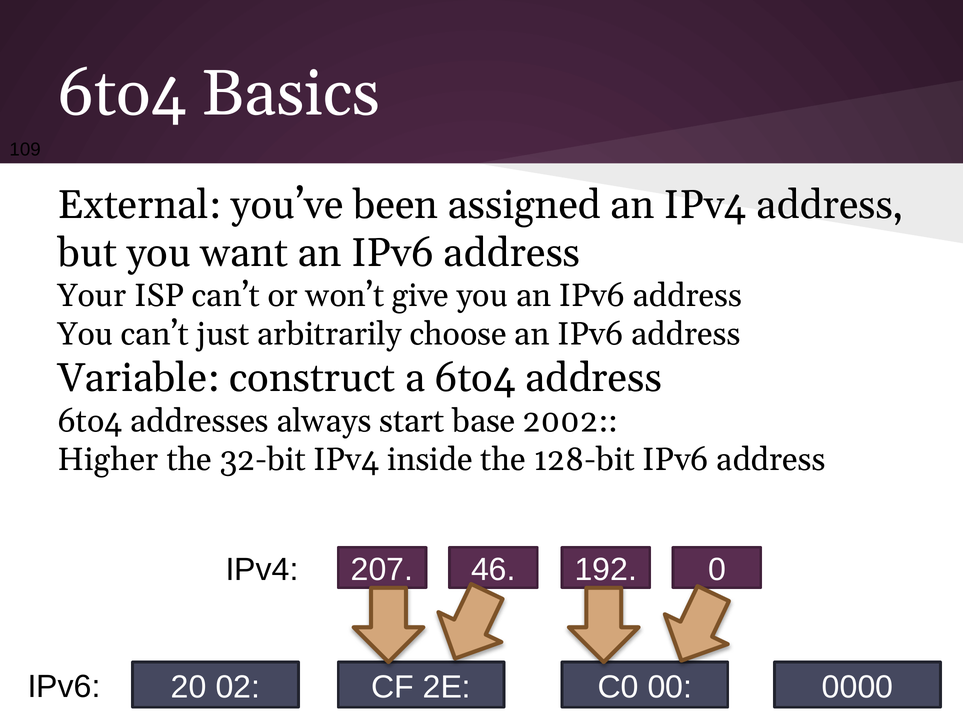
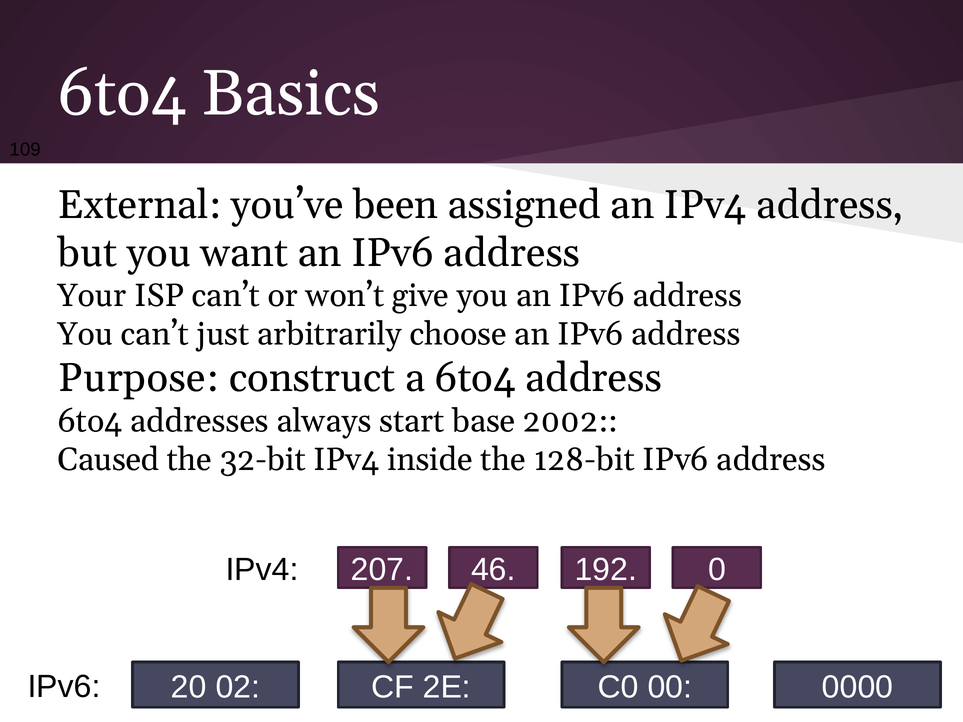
Variable: Variable -> Purpose (139, 378)
Higher: Higher -> Caused (108, 460)
